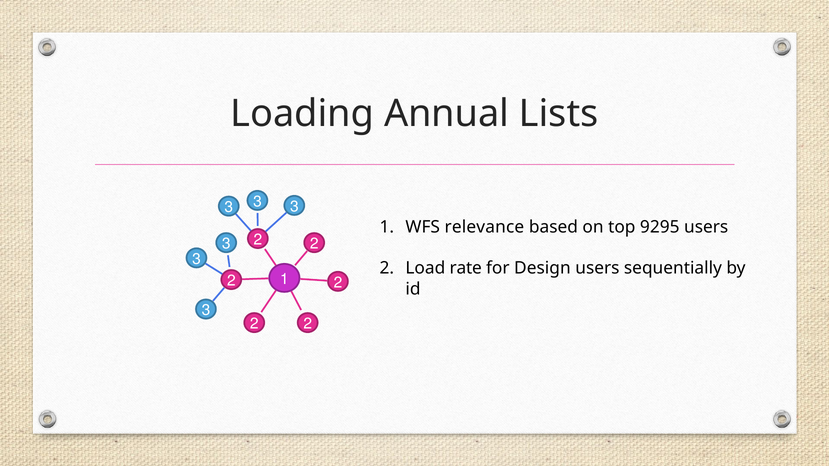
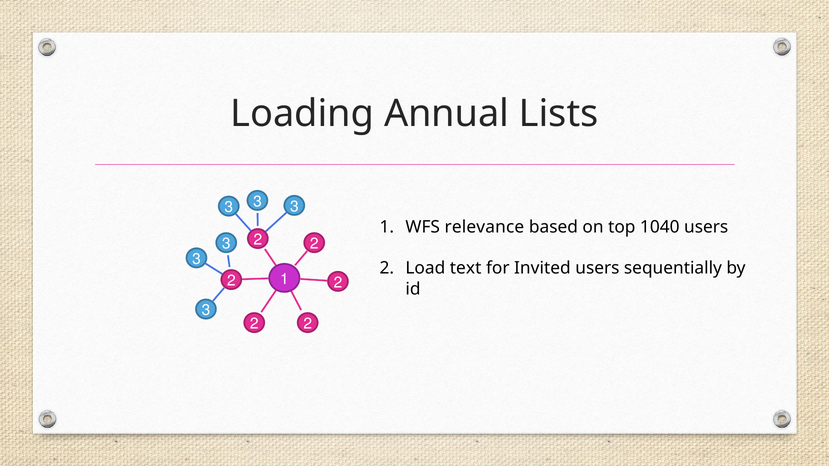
9295: 9295 -> 1040 (660, 227)
rate: rate -> text (466, 268)
Design: Design -> Invited (542, 268)
